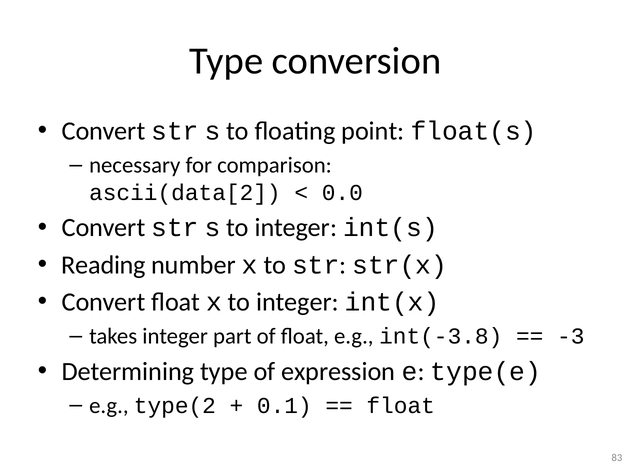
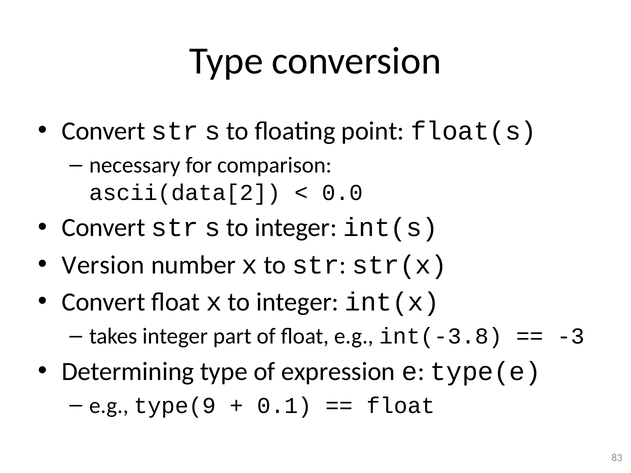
Reading: Reading -> Version (103, 265)
type(2: type(2 -> type(9 (175, 406)
